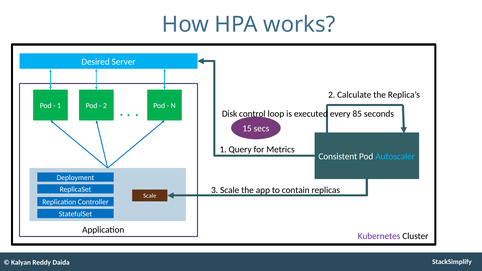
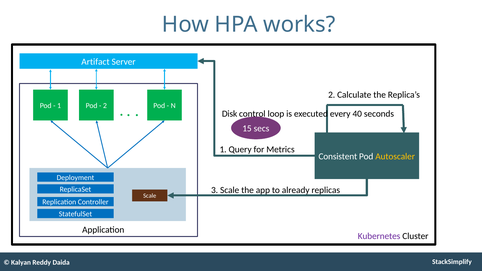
Desired: Desired -> Artifact (95, 62)
85: 85 -> 40 (357, 114)
Autoscaler colour: light blue -> yellow (395, 156)
contain: contain -> already (296, 190)
